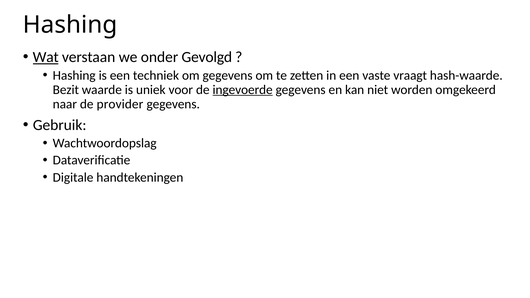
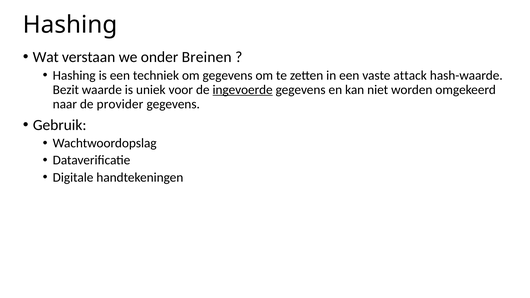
Wat underline: present -> none (46, 57)
Gevolgd: Gevolgd -> Breinen (207, 57)
vraagt: vraagt -> attack (410, 75)
